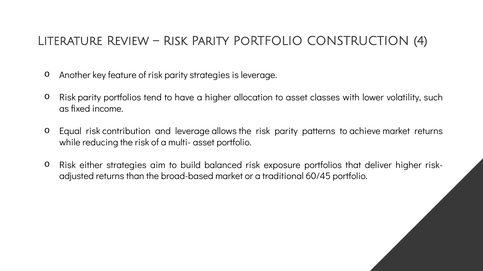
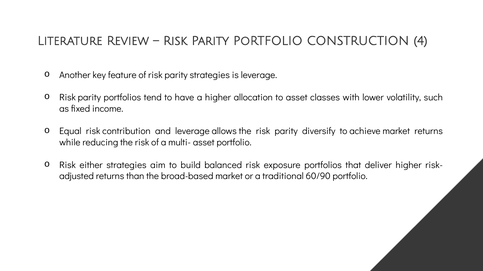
patterns: patterns -> diversify (319, 132)
60/45: 60/45 -> 60/90 (318, 177)
